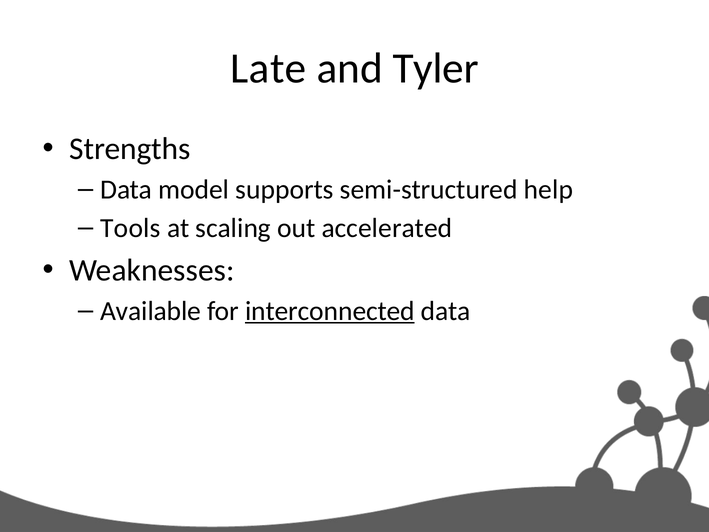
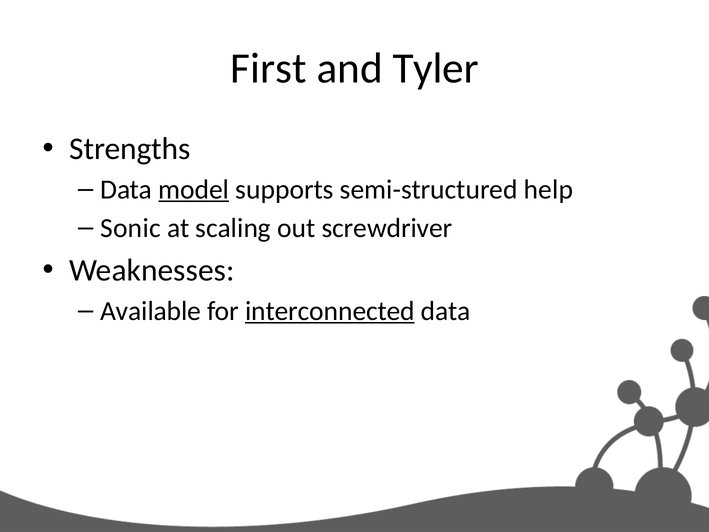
Late: Late -> First (269, 69)
model underline: none -> present (194, 189)
Tools: Tools -> Sonic (130, 228)
accelerated: accelerated -> screwdriver (387, 228)
